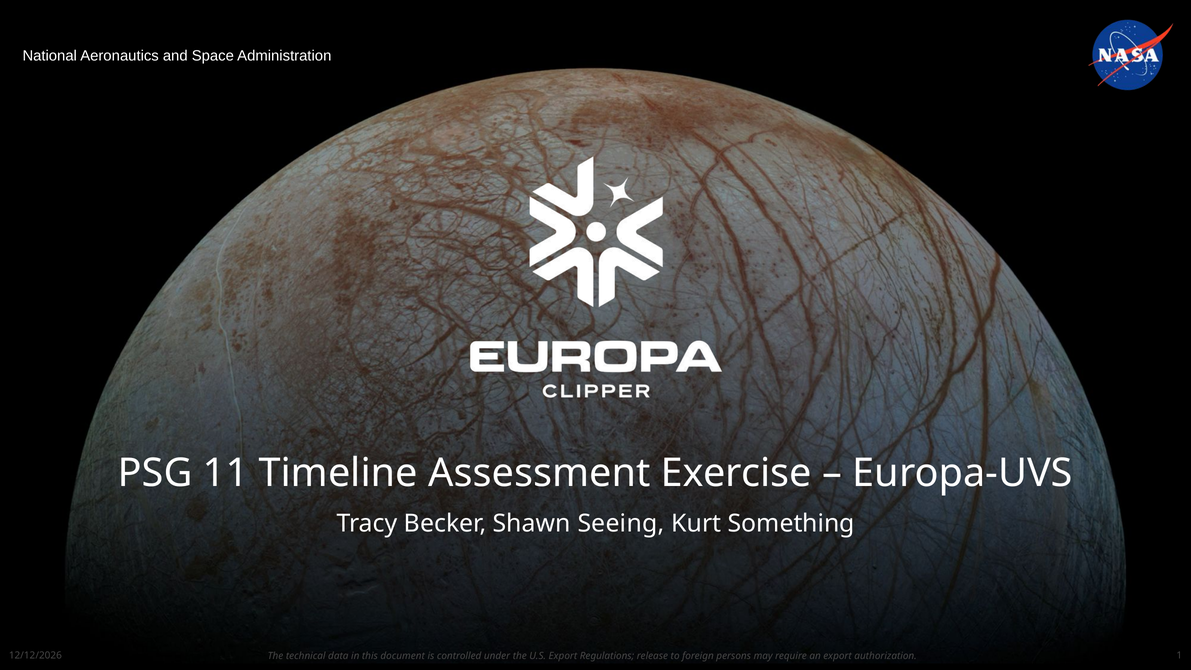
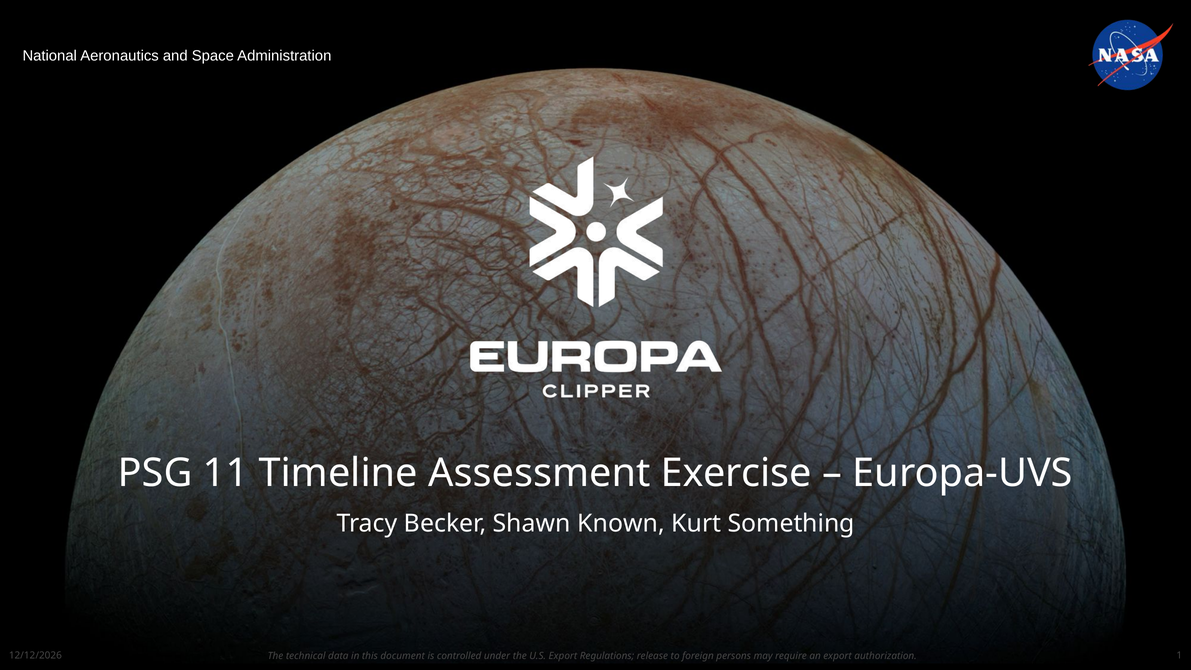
Seeing: Seeing -> Known (621, 523)
